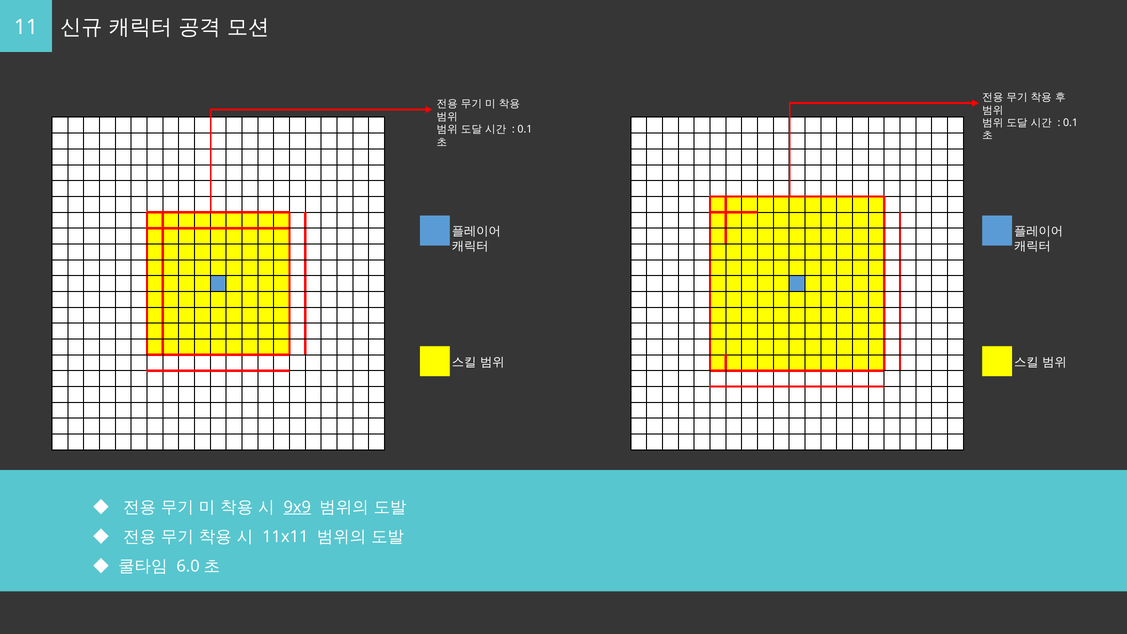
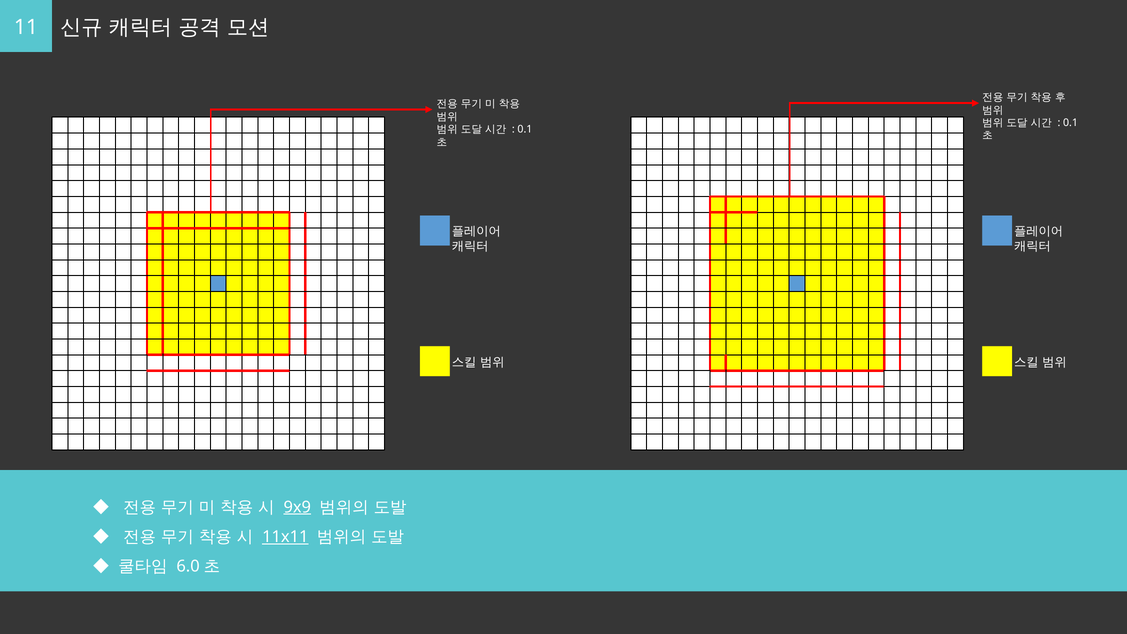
11x11 underline: none -> present (285, 537)
